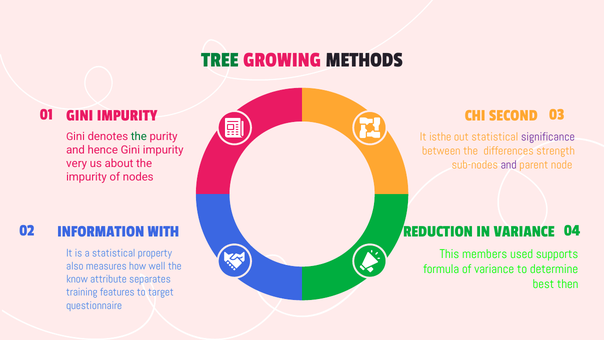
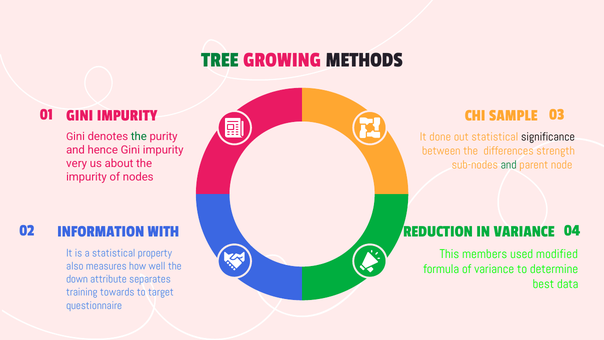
SECOND: SECOND -> SAMPLE (513, 115)
isthe: isthe -> done (440, 137)
significance colour: purple -> black (548, 137)
and colour: purple -> green (509, 165)
supports: supports -> modified (557, 254)
know: know -> down (77, 279)
then: then -> data (568, 284)
features: features -> towards (117, 292)
